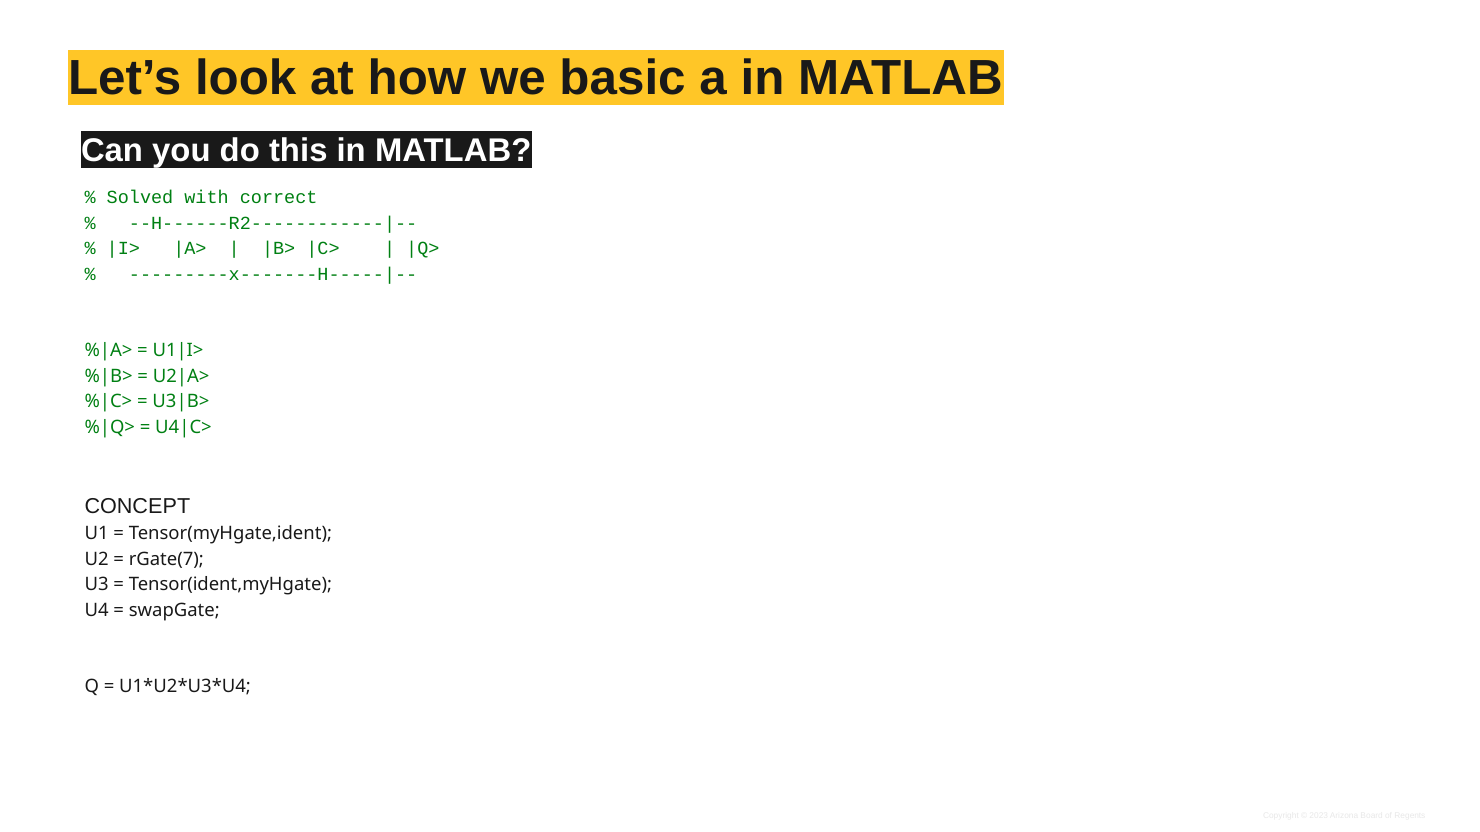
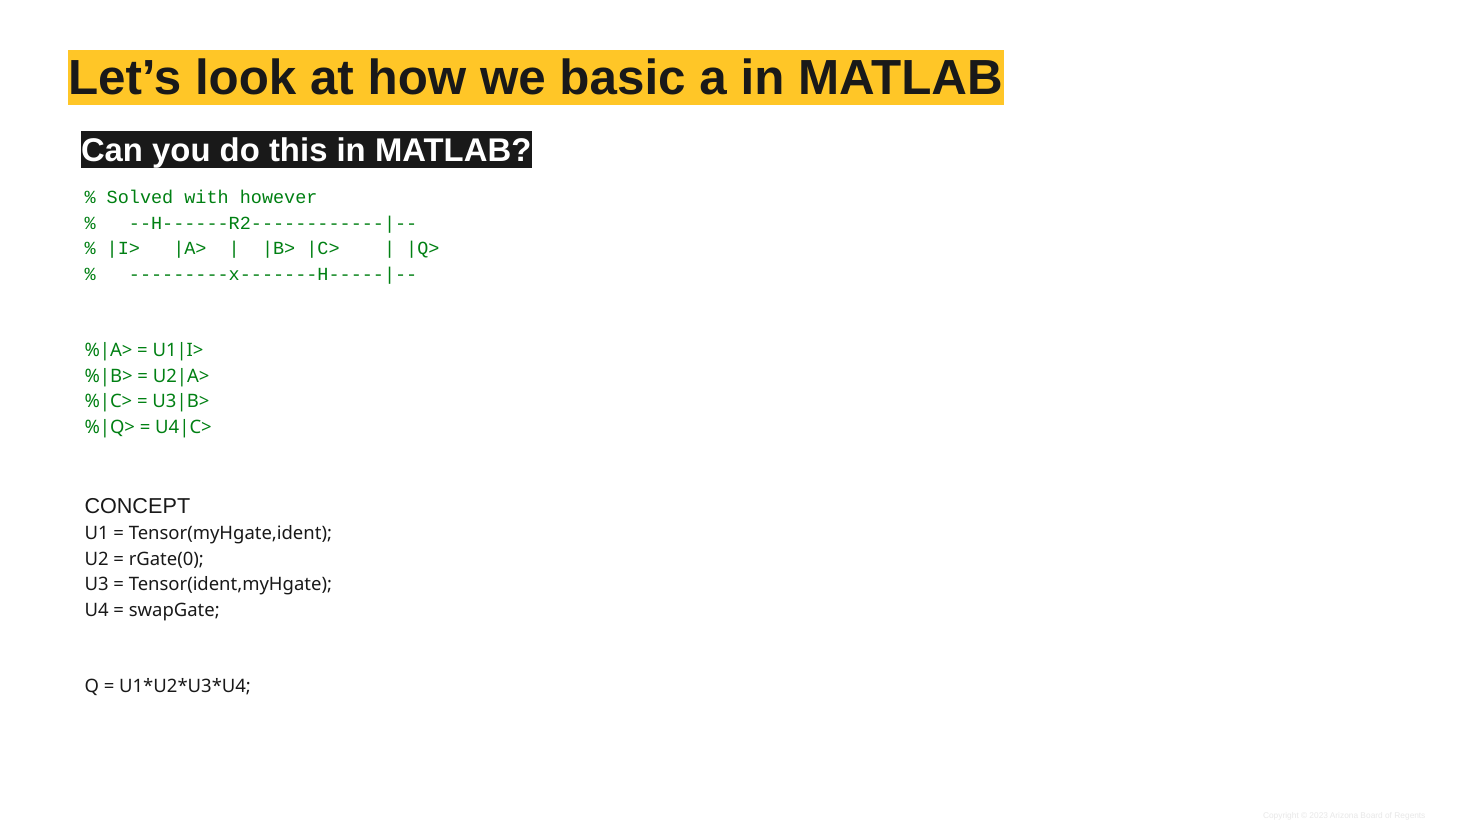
correct: correct -> however (279, 198)
rGate(7: rGate(7 -> rGate(0 (166, 559)
